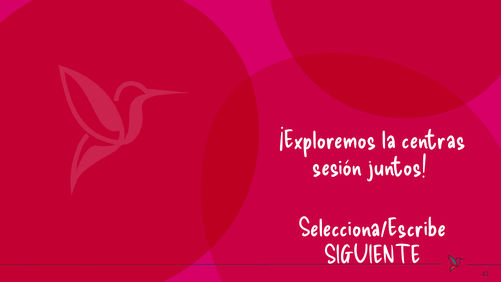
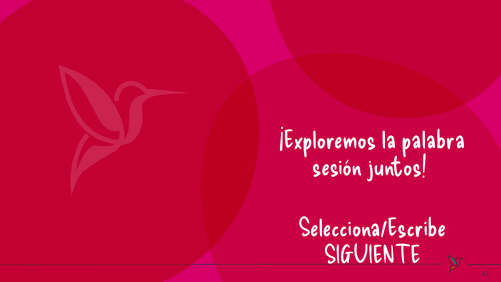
centras: centras -> palabra (433, 140)
